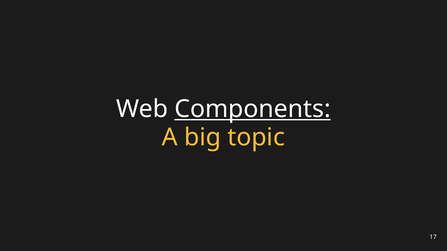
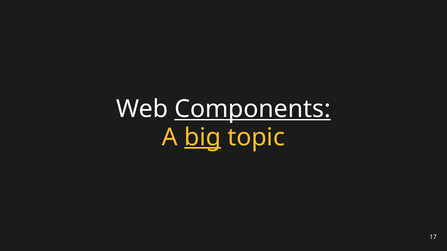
big underline: none -> present (203, 137)
